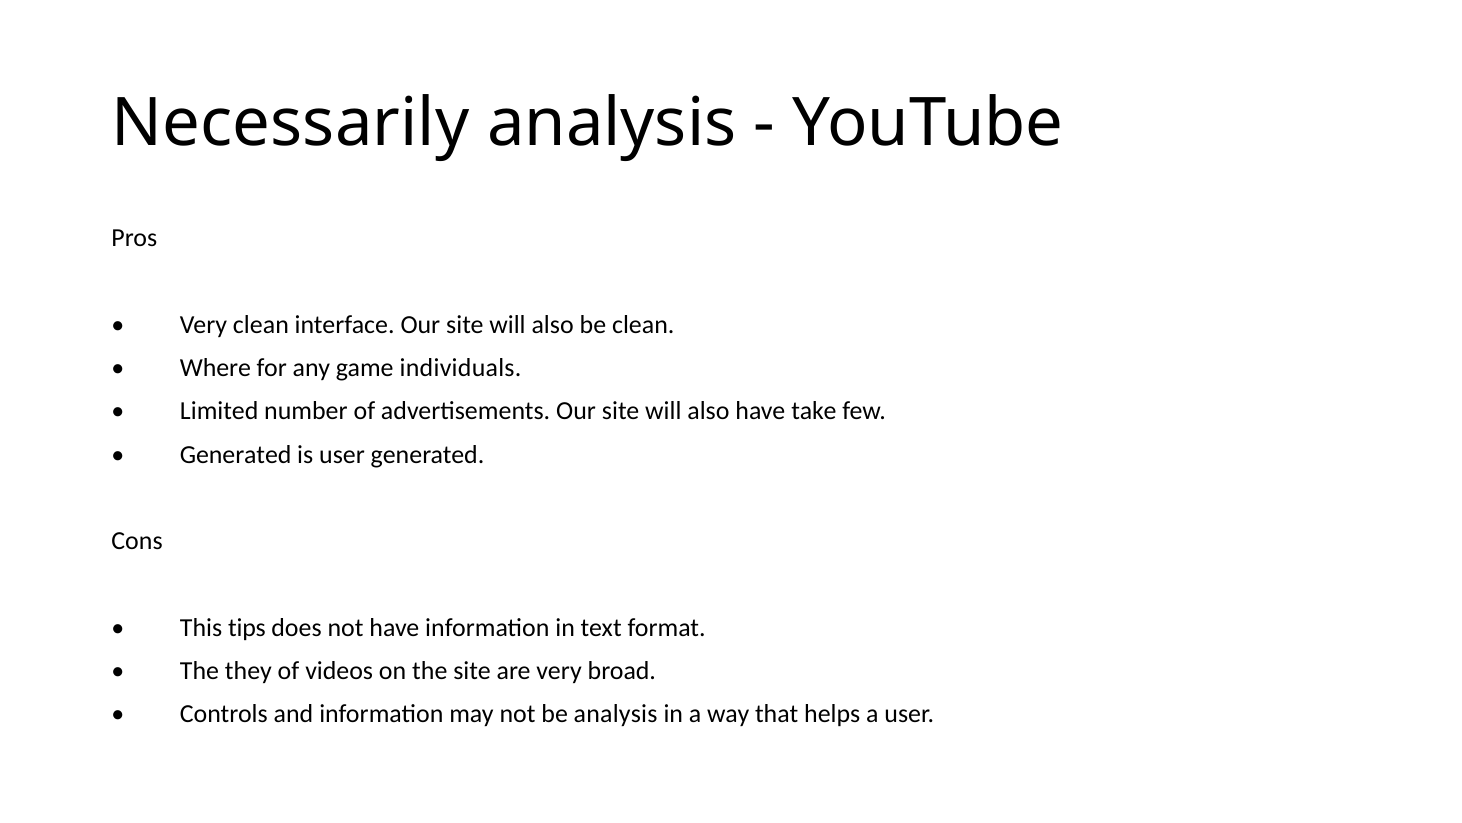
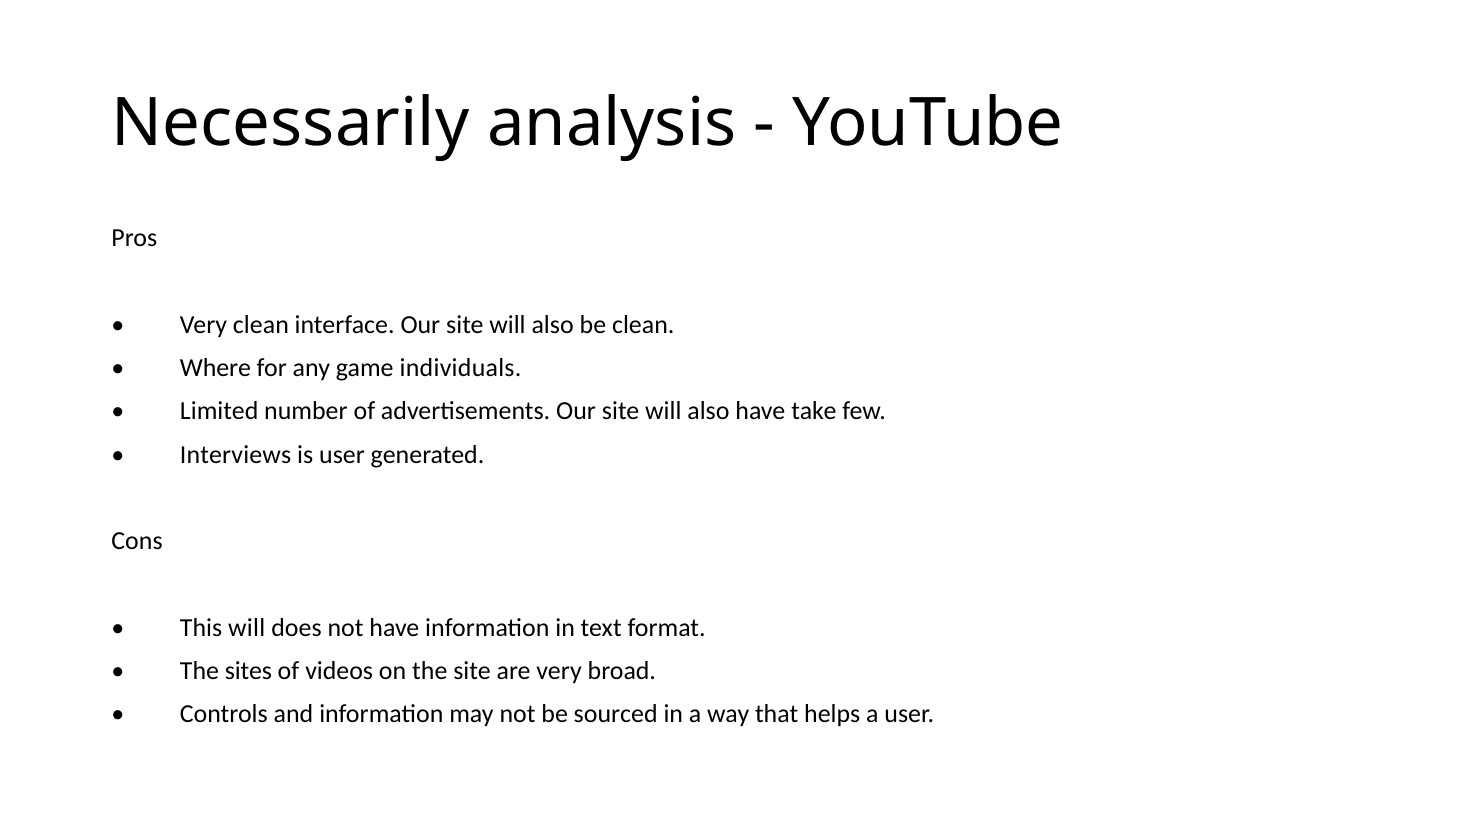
Generated: Generated -> Interviews (236, 454)
This tips: tips -> will (247, 627)
they: they -> sites (248, 670)
be analysis: analysis -> sourced (616, 714)
